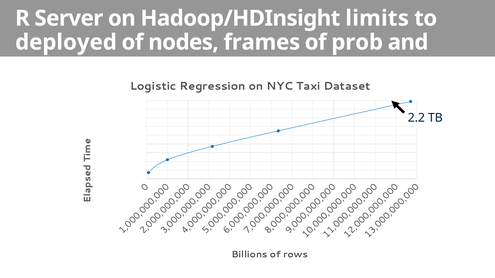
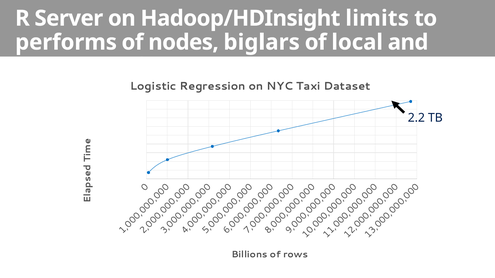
deployed: deployed -> performs (66, 42)
frames: frames -> biglars (262, 42)
prob: prob -> local (357, 42)
